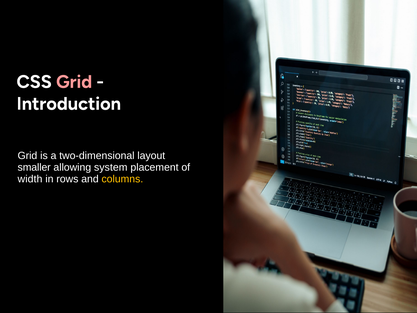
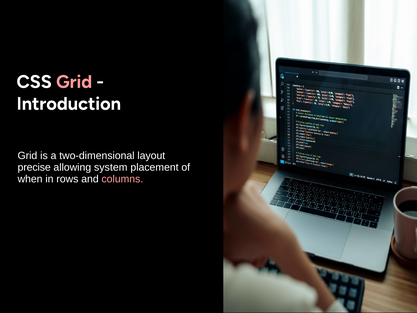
smaller: smaller -> precise (34, 167)
width: width -> when (30, 179)
columns colour: yellow -> pink (122, 179)
